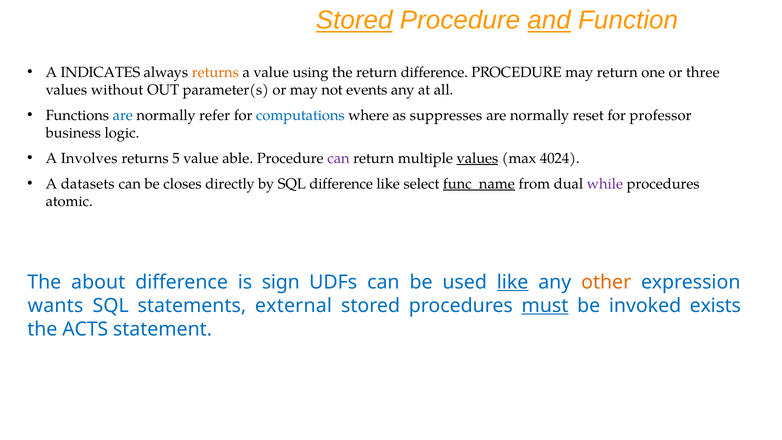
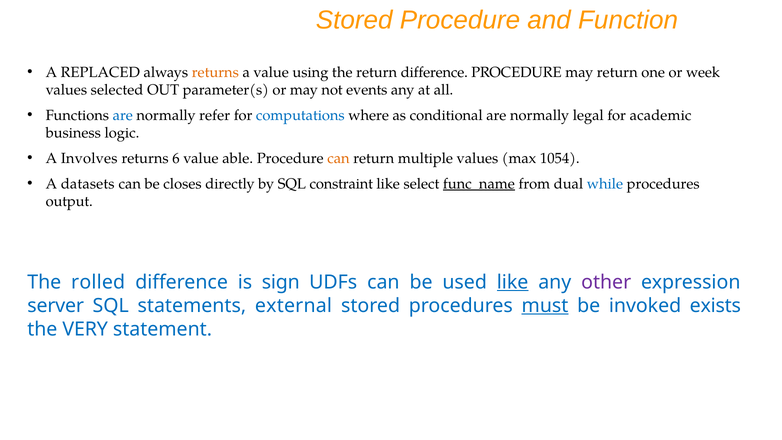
Stored underline: present -> none (354, 20)
and underline: present -> none (549, 20)
INDICATES: INDICATES -> REPLACED (100, 72)
three: three -> week (703, 72)
without: without -> selected (117, 90)
suppresses: suppresses -> conditional (446, 115)
reset: reset -> legal (588, 115)
professor: professor -> academic (661, 115)
5: 5 -> 6 (176, 158)
can colour: purple -> orange (338, 158)
values underline: present -> none (477, 158)
4024: 4024 -> 1054 (560, 158)
SQL difference: difference -> constraint (341, 184)
while colour: purple -> blue (605, 184)
atomic: atomic -> output (69, 201)
about: about -> rolled (98, 282)
other colour: orange -> purple (606, 282)
wants: wants -> server (56, 306)
ACTS: ACTS -> VERY (85, 329)
